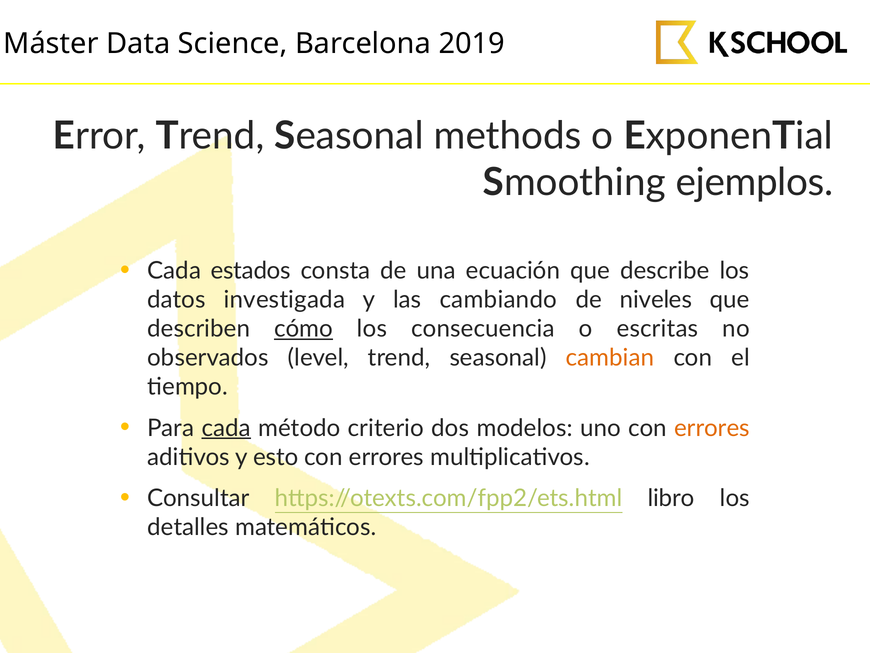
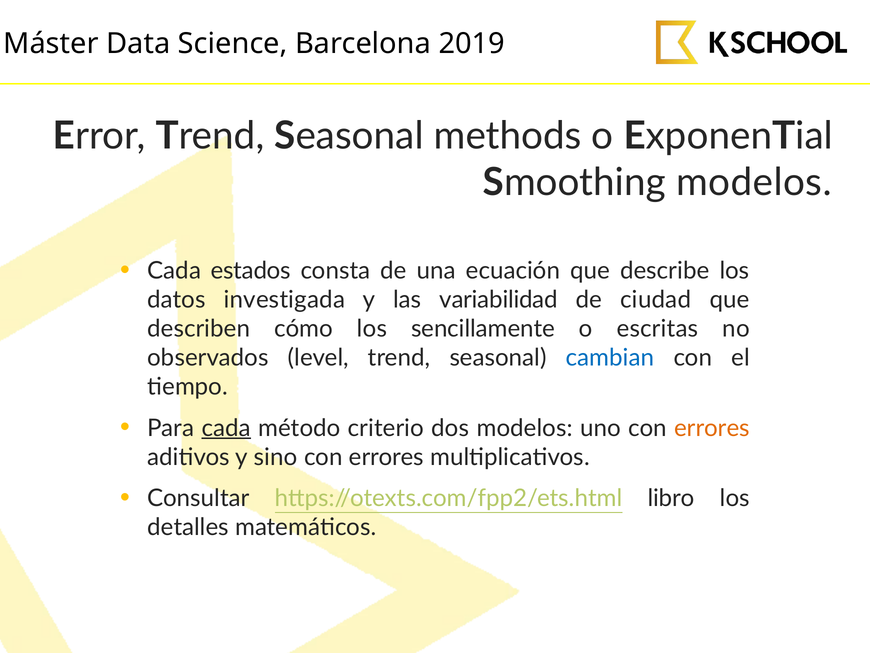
Smoothing ejemplos: ejemplos -> modelos (754, 182)
cambiando: cambiando -> variabilidad (499, 300)
niveles: niveles -> ciudad (656, 300)
cómo underline: present -> none (304, 329)
consecuencia: consecuencia -> sencillamente (483, 329)
cambian colour: orange -> blue (610, 358)
esto: esto -> sino (276, 457)
